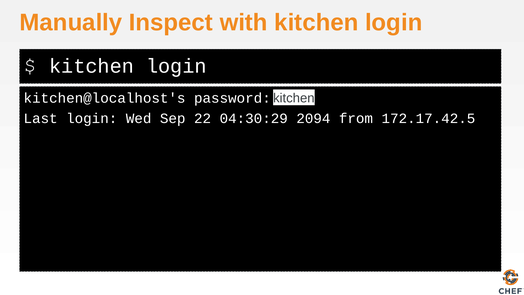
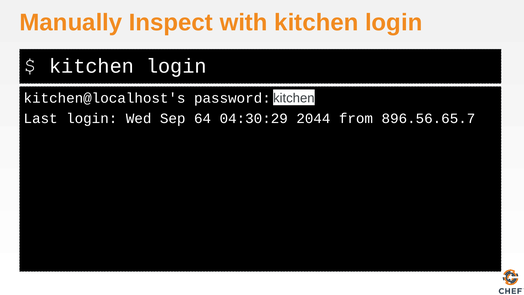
22: 22 -> 64 (203, 118)
2094: 2094 -> 2044 (313, 118)
172.17.42.5: 172.17.42.5 -> 896.56.65.7 (428, 118)
